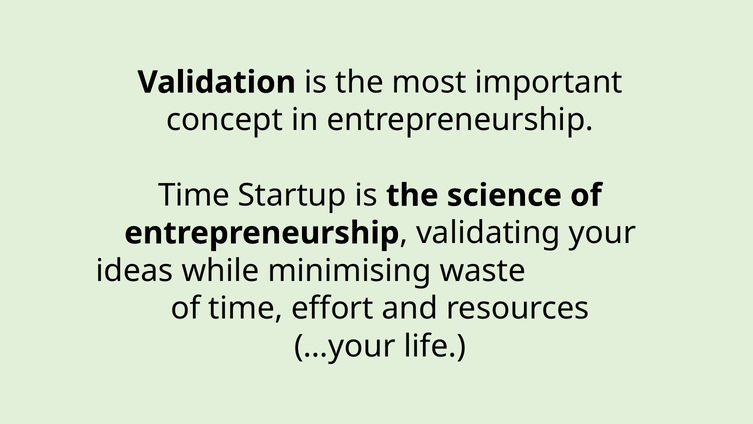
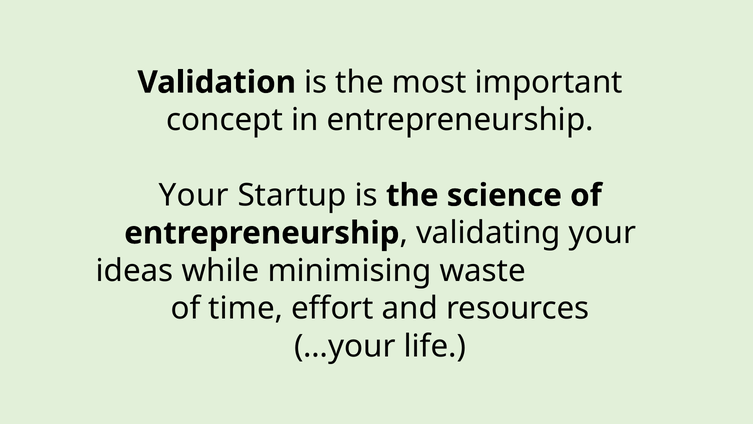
Time: Time -> Your (194, 195)
